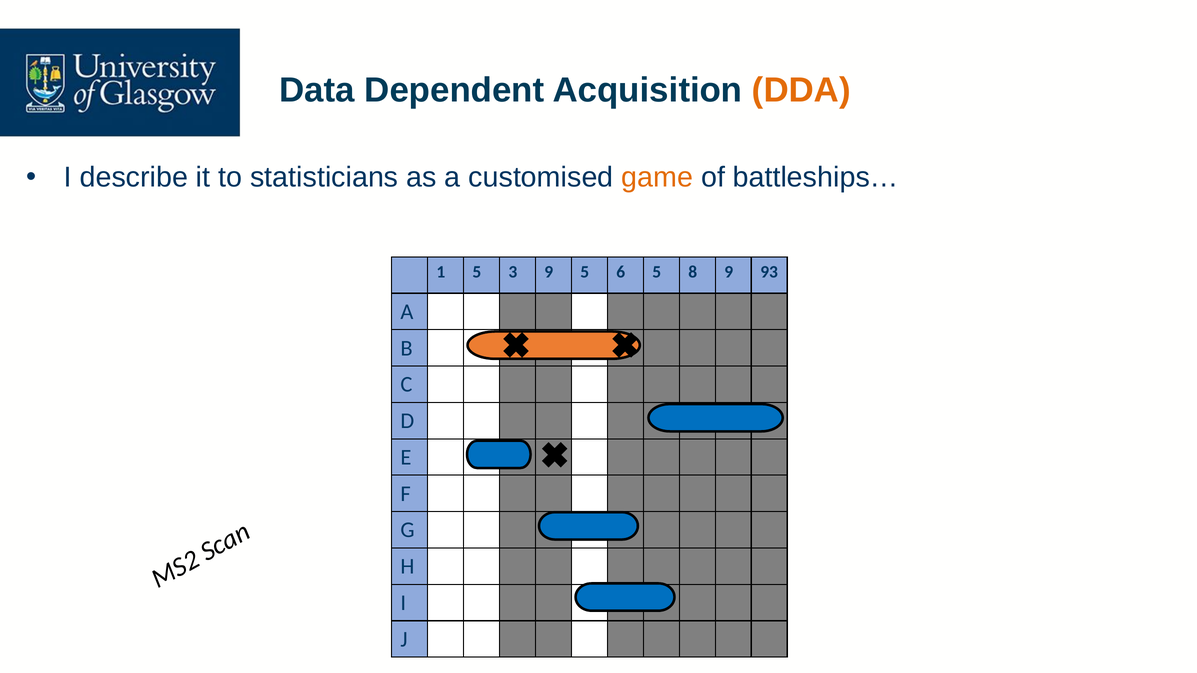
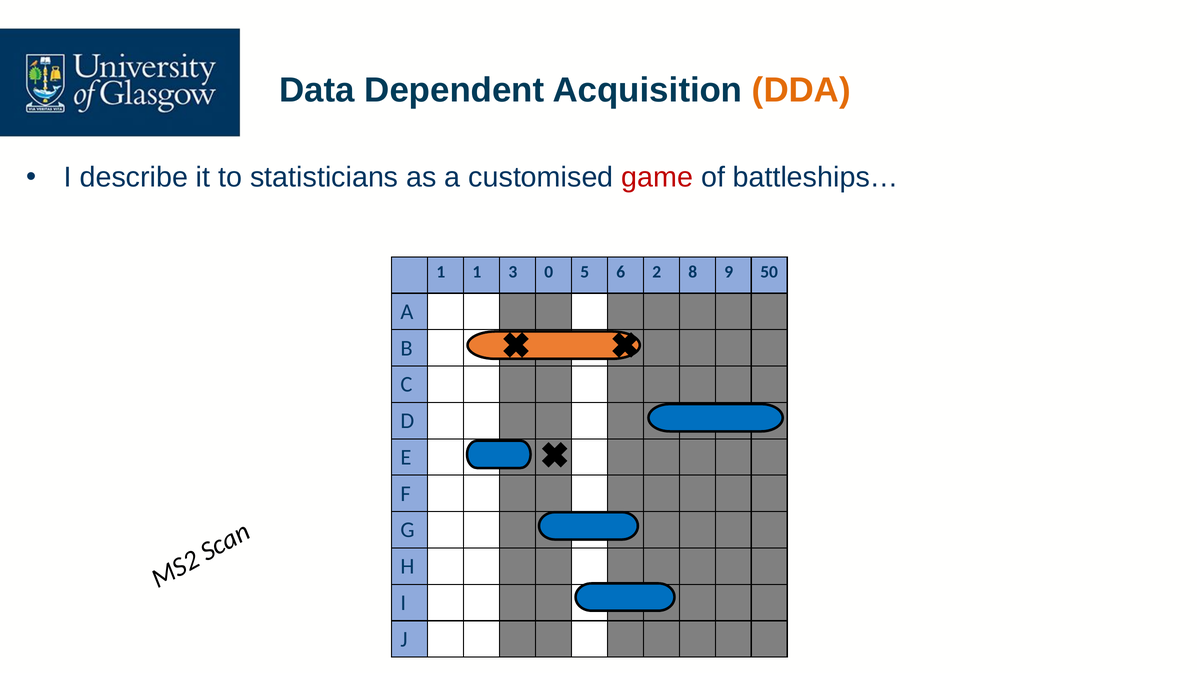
game colour: orange -> red (657, 177)
1 5: 5 -> 1 (477, 272)
3 9: 9 -> 0 (549, 272)
6 5: 5 -> 2 (657, 272)
93: 93 -> 50 (769, 272)
